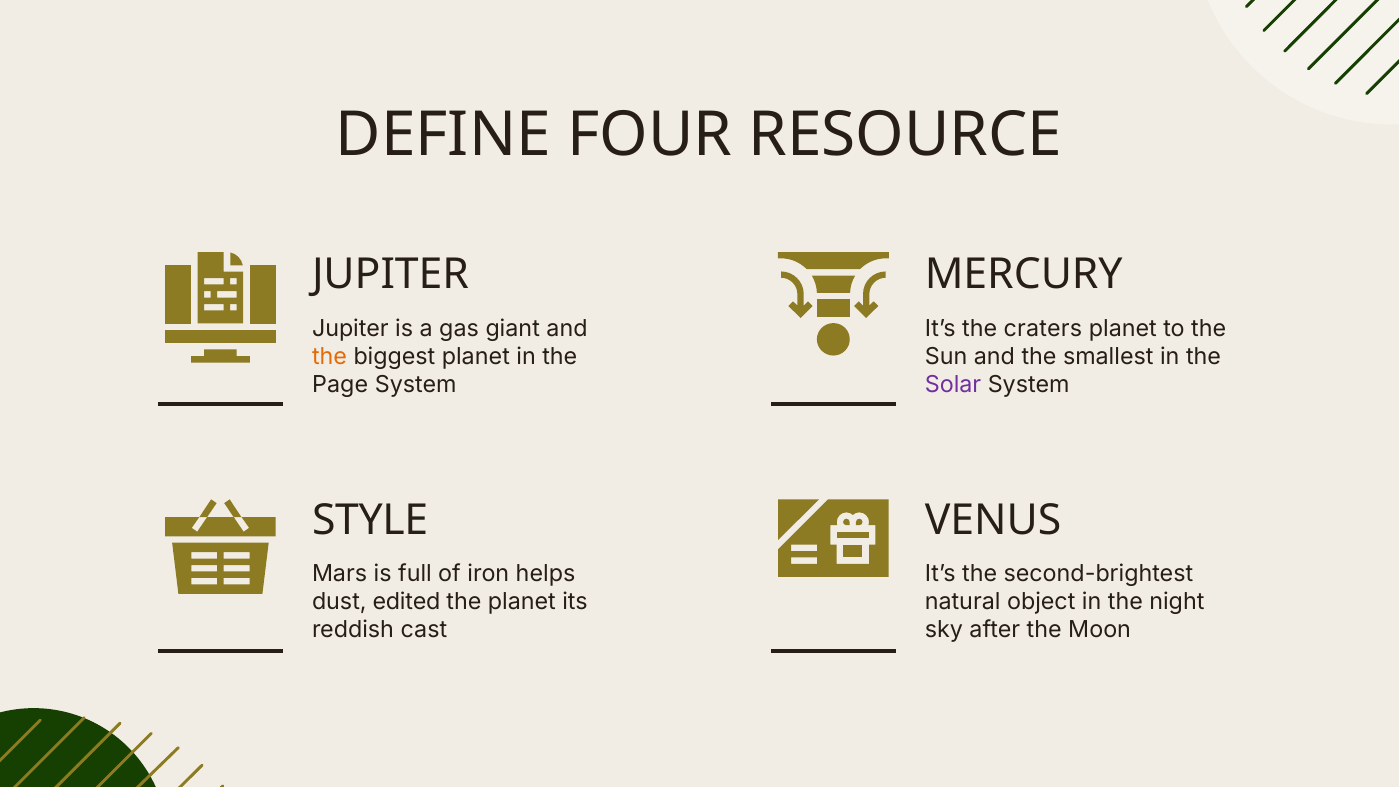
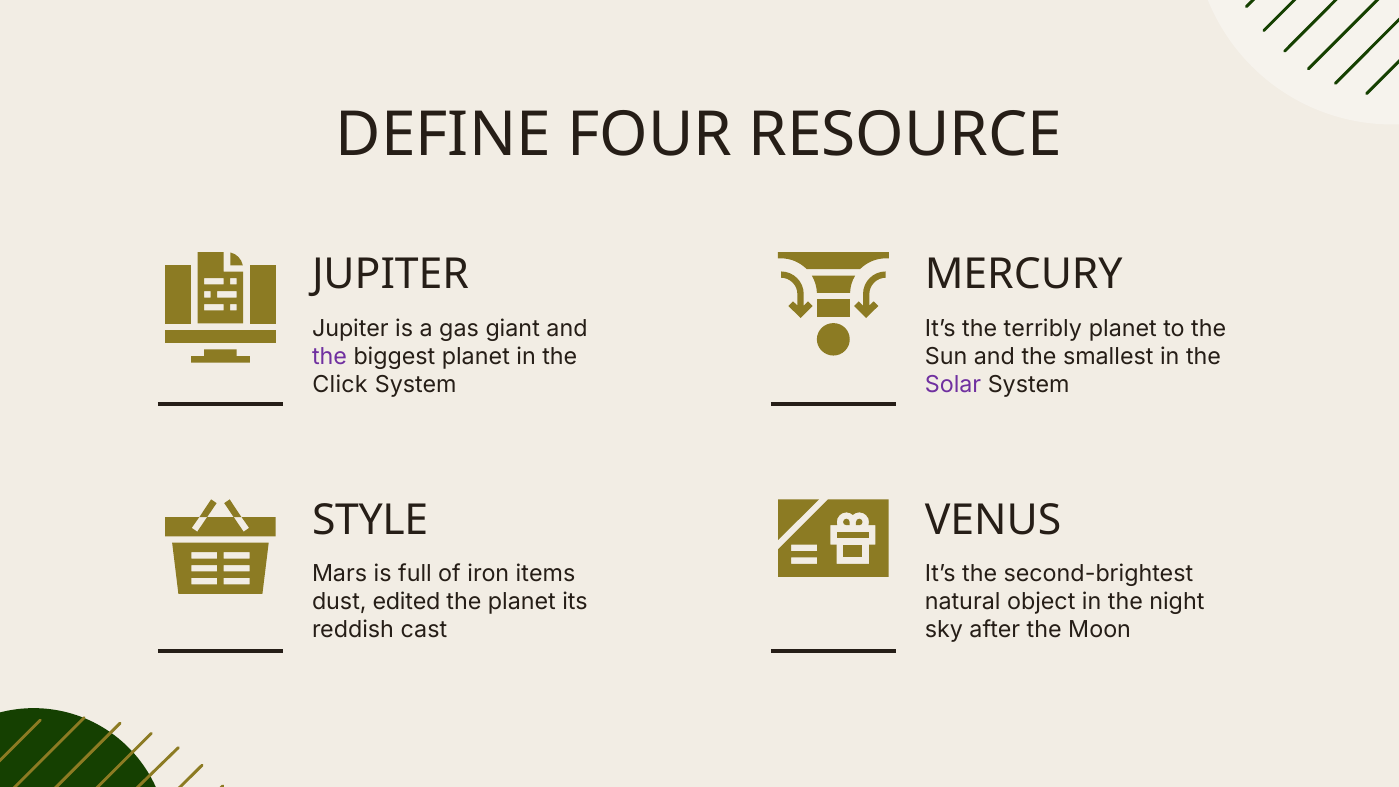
craters: craters -> terribly (1043, 328)
the colour: orange -> purple (329, 356)
Page: Page -> Click (340, 384)
helps: helps -> items (546, 574)
